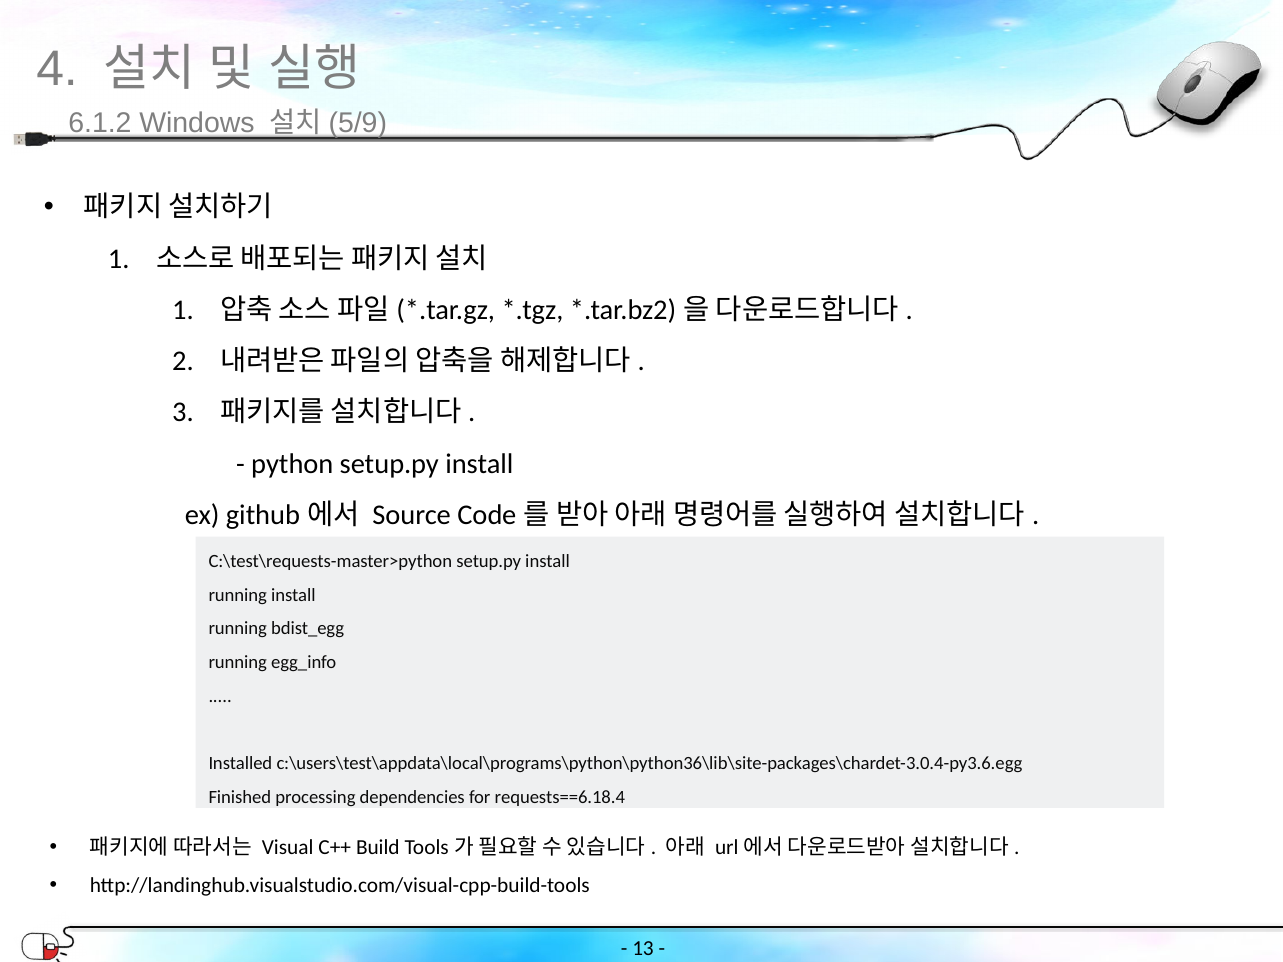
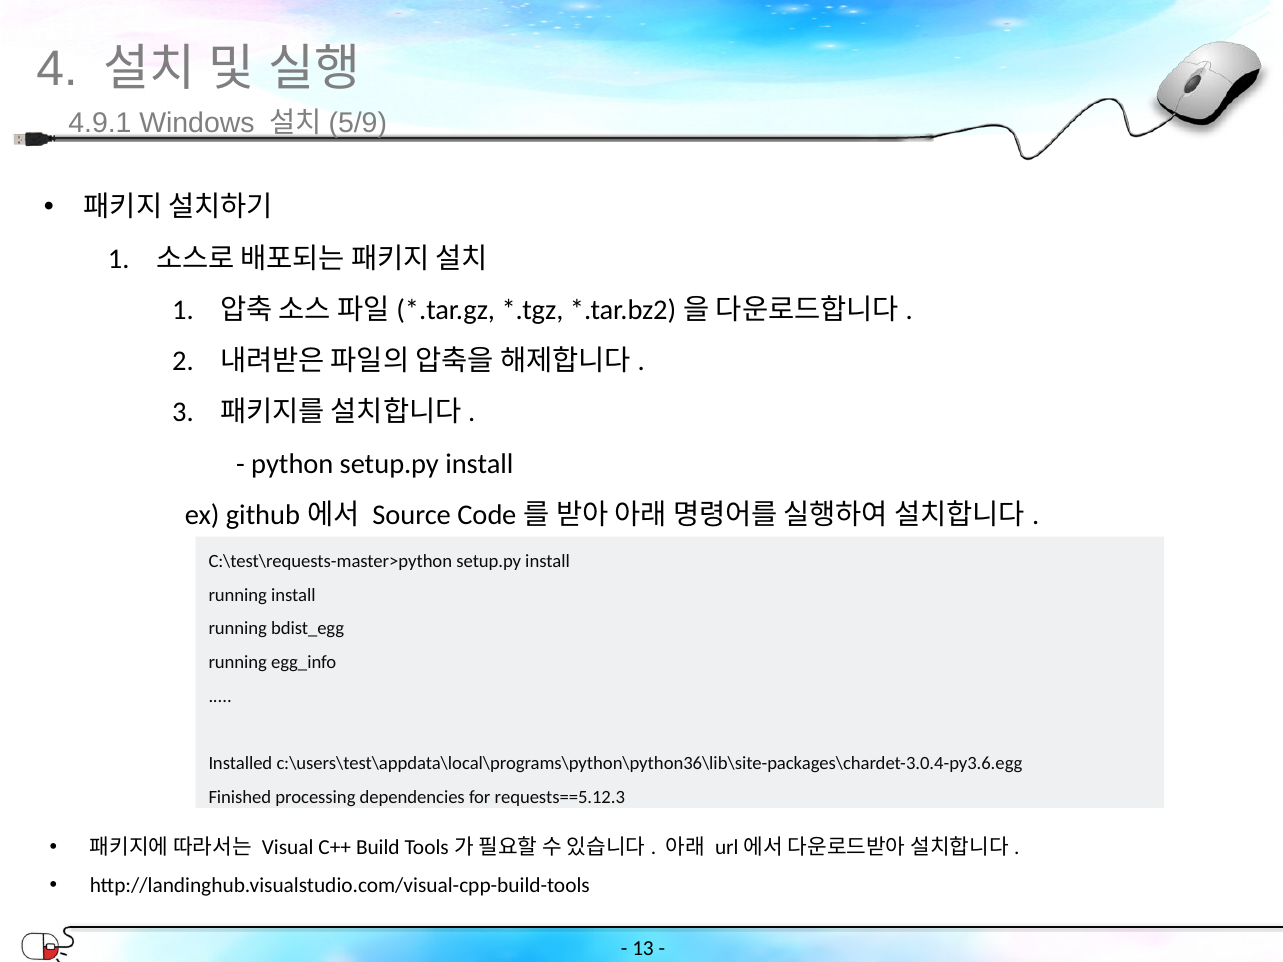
6.1.2: 6.1.2 -> 4.9.1 (100, 124)
requests==6.18.4: requests==6.18.4 -> requests==5.12.3 (560, 797)
